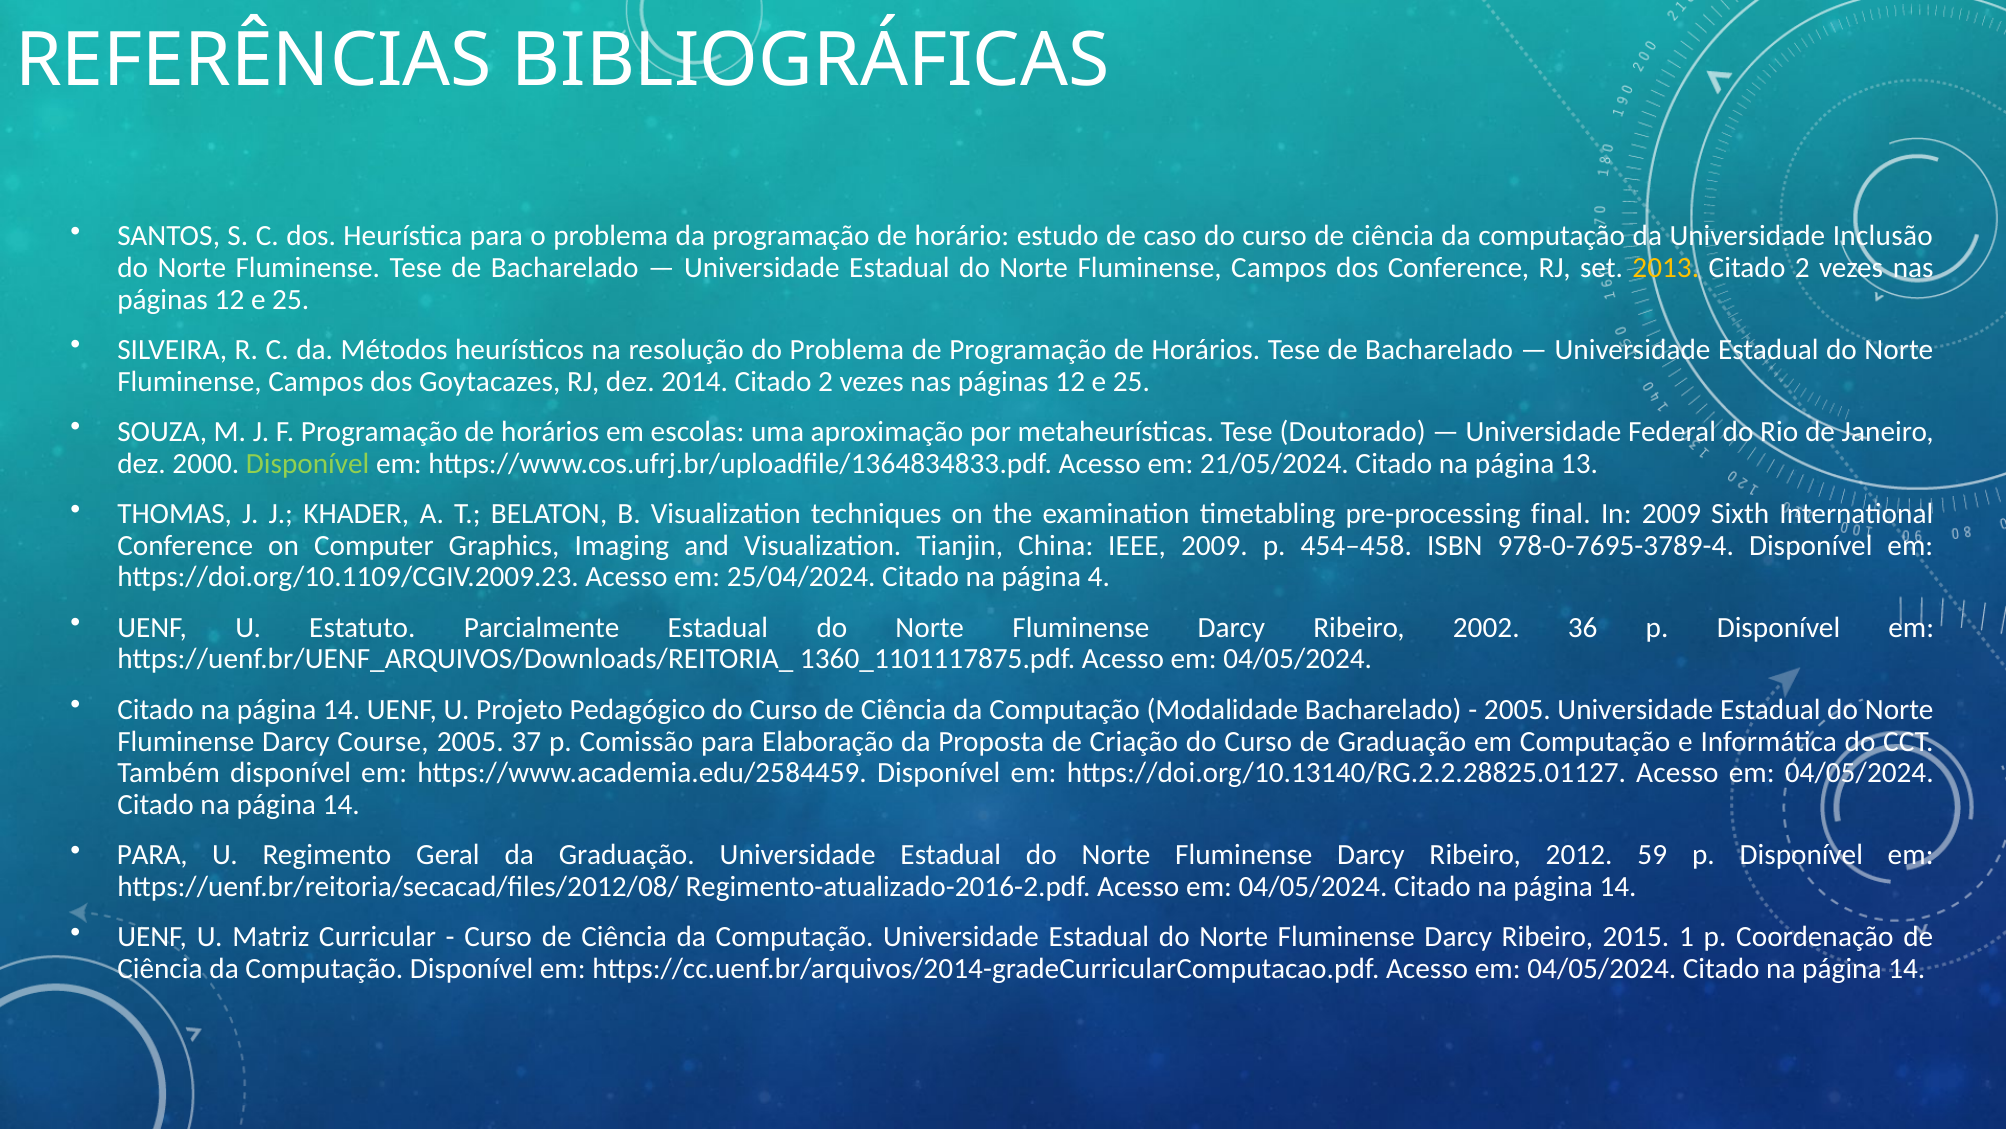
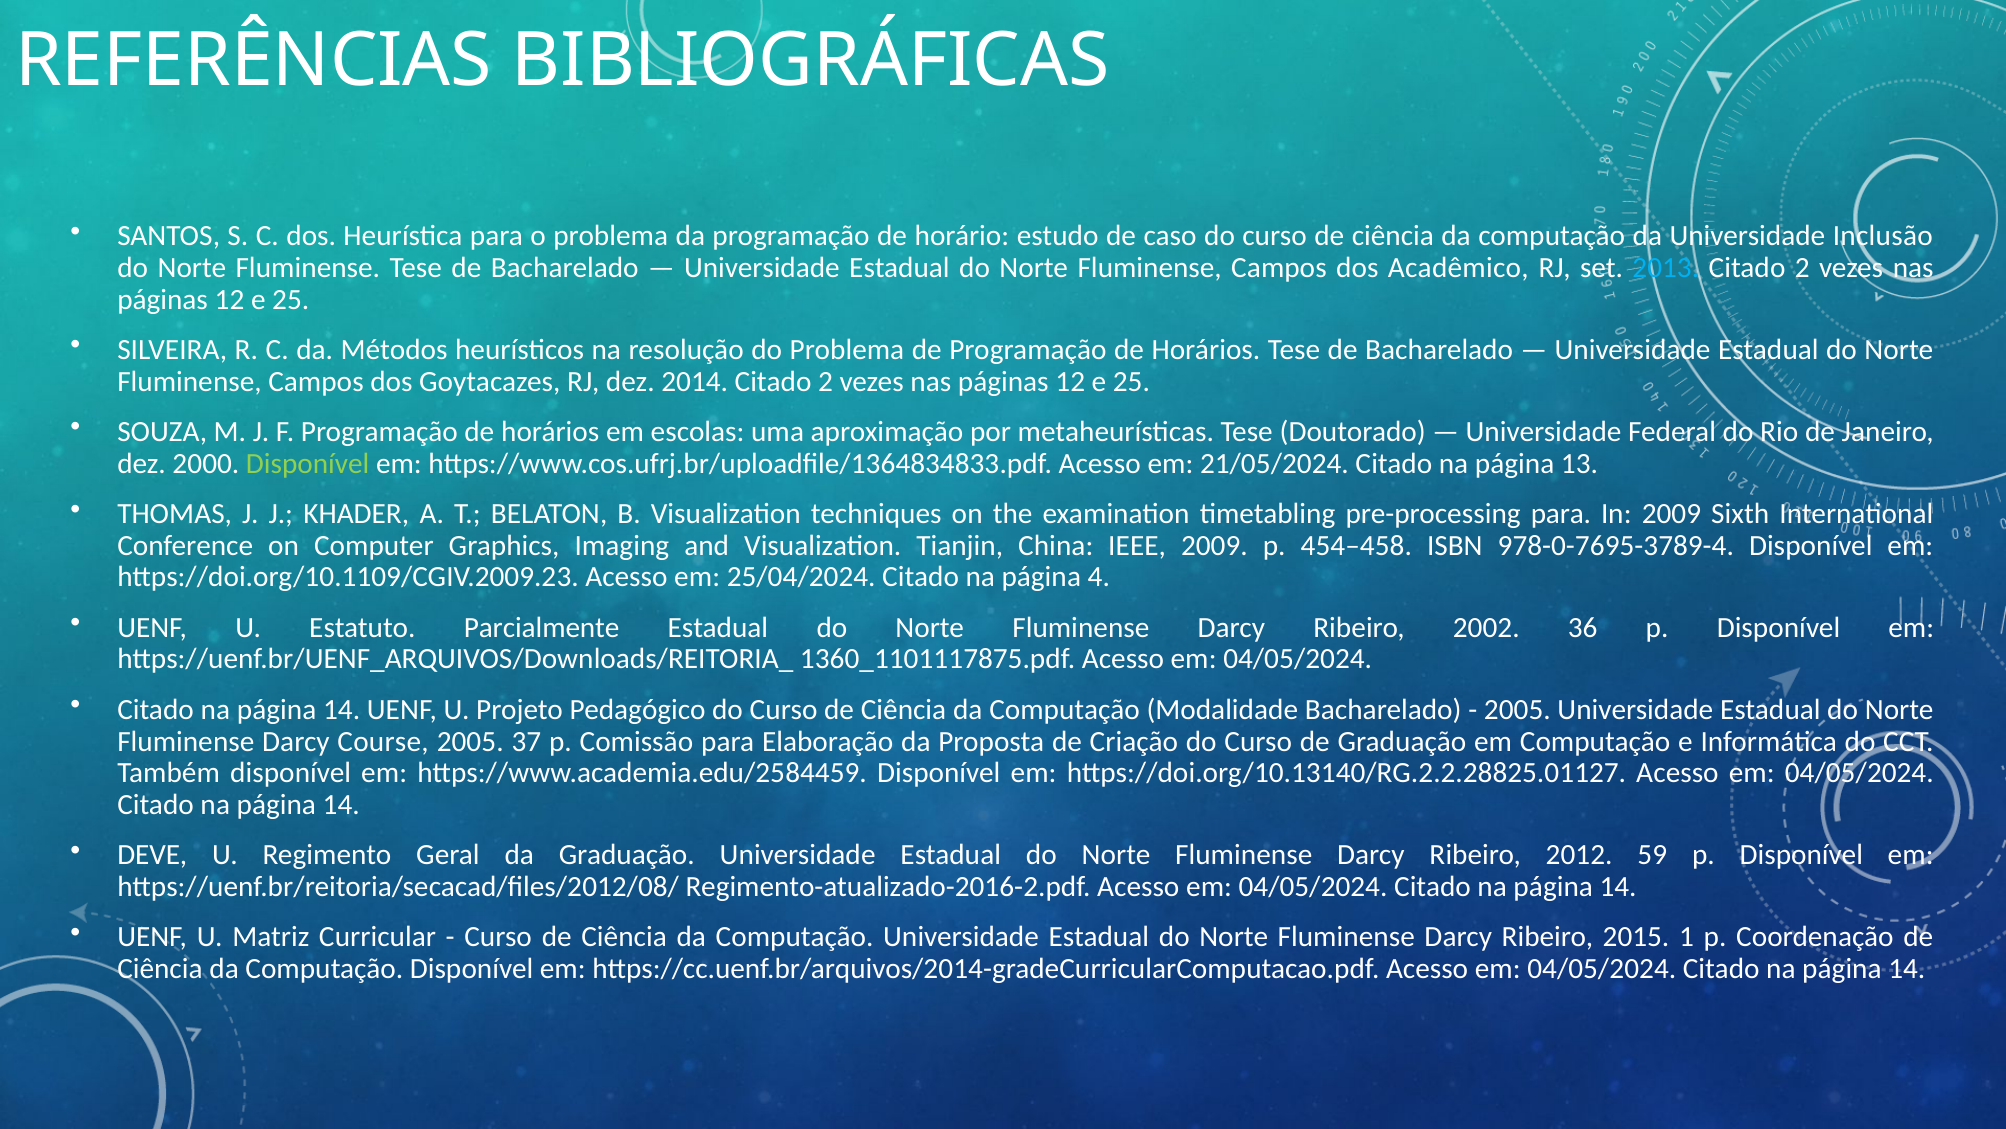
dos Conference: Conference -> Acadêmico (1458, 268)
2013 colour: yellow -> light blue (1666, 268)
pre-processing final: final -> para (1561, 514)
PARA: PARA -> DEVE (152, 855)
